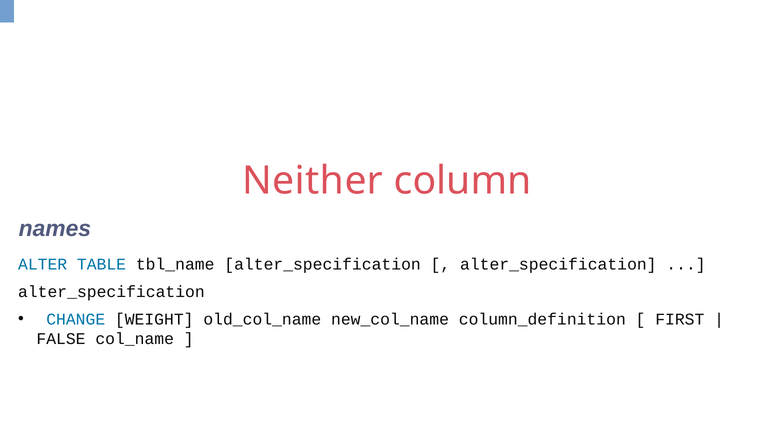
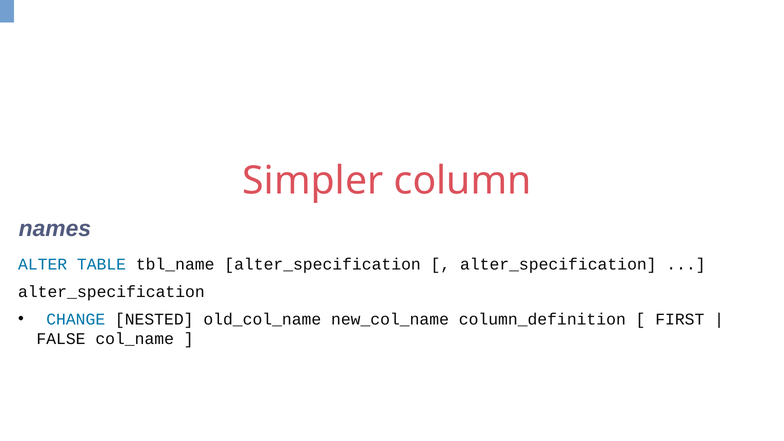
Neither: Neither -> Simpler (313, 181)
WEIGHT: WEIGHT -> NESTED (154, 319)
